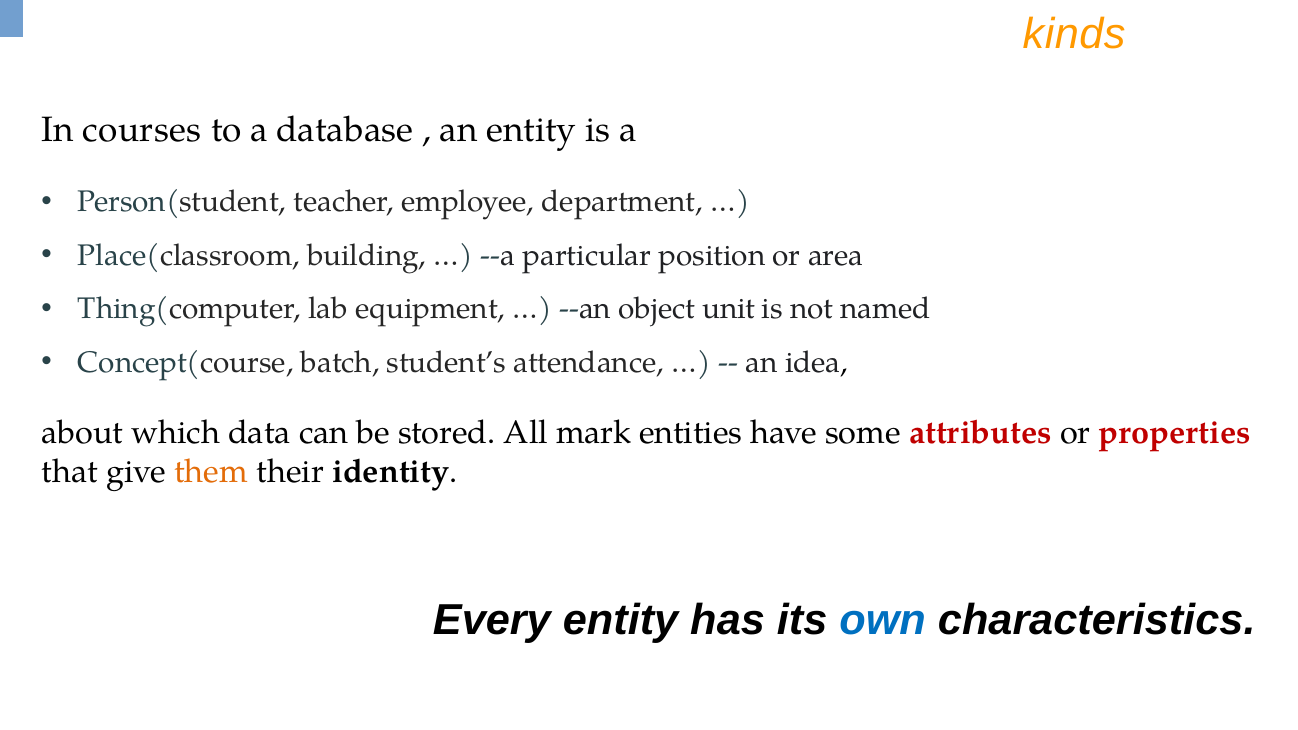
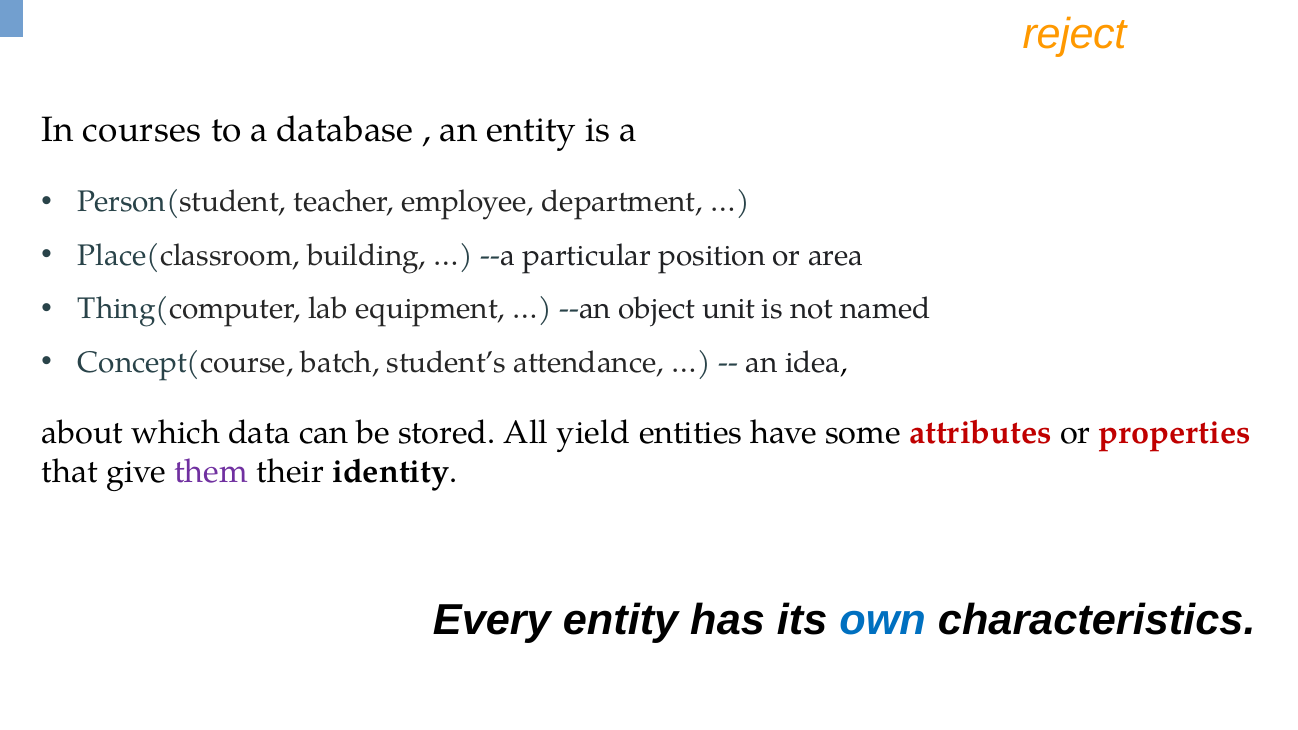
kinds: kinds -> reject (1075, 34)
mark: mark -> yield (593, 433)
them colour: orange -> purple (211, 472)
